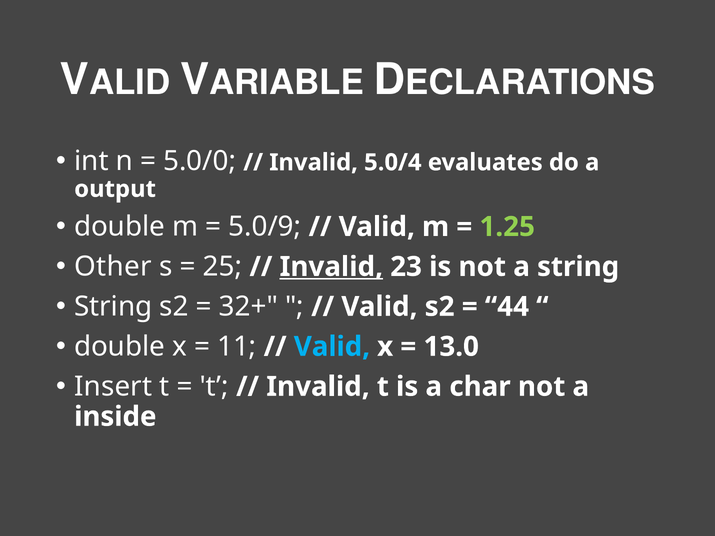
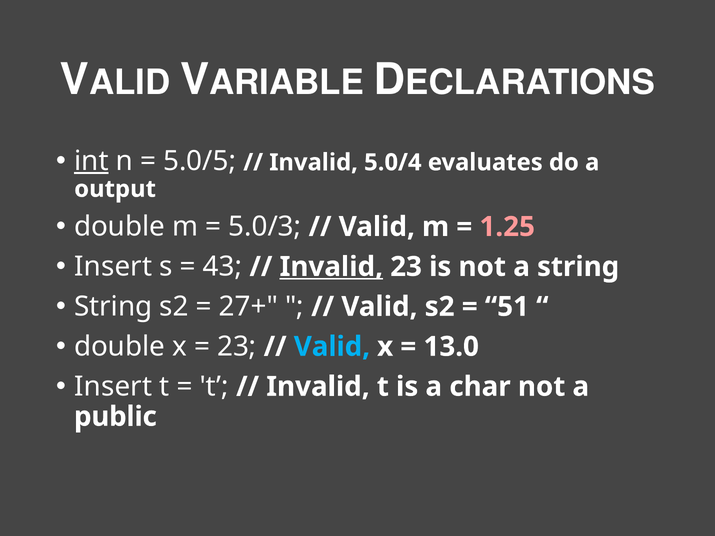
int underline: none -> present (91, 161)
5.0/0: 5.0/0 -> 5.0/5 (200, 161)
5.0/9: 5.0/9 -> 5.0/3 (265, 227)
1.25 colour: light green -> pink (507, 227)
Other: Other -> Insert (113, 267)
25: 25 -> 43 (223, 267)
32+: 32+ -> 27+ (248, 307)
44: 44 -> 51 (507, 307)
11: 11 -> 23 (237, 347)
inside: inside -> public (115, 417)
